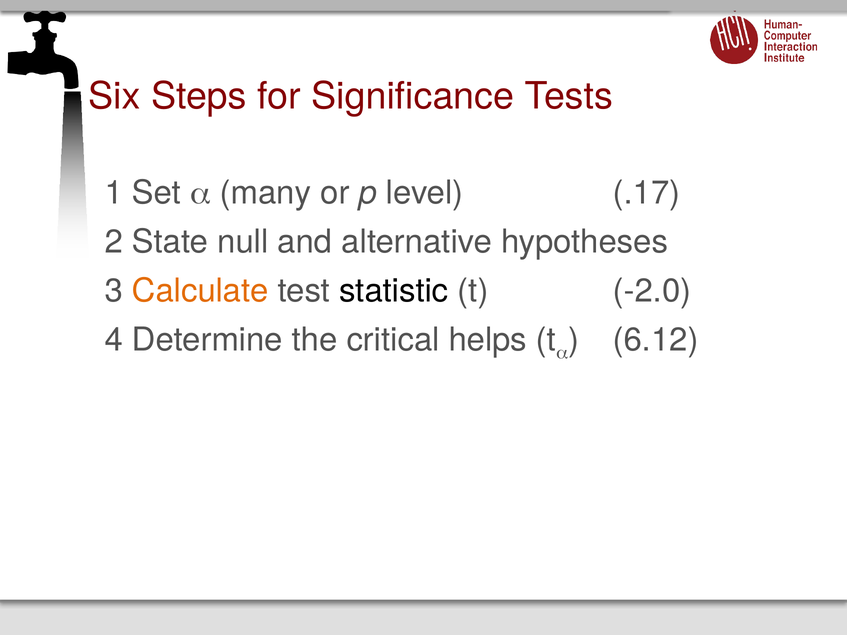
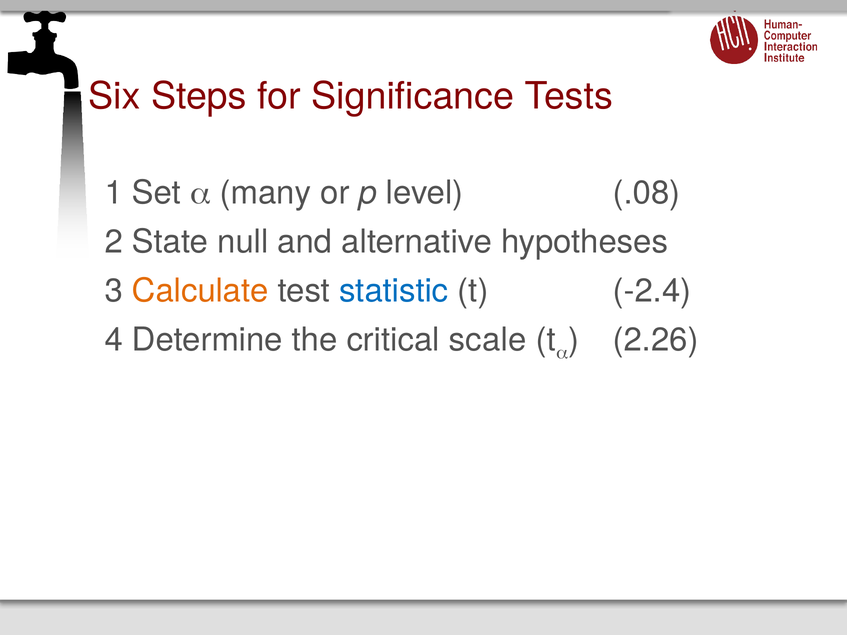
.17: .17 -> .08 (647, 193)
statistic colour: black -> blue (394, 291)
-2.0: -2.0 -> -2.4 (652, 291)
helps: helps -> scale (488, 340)
6.12: 6.12 -> 2.26 (656, 340)
